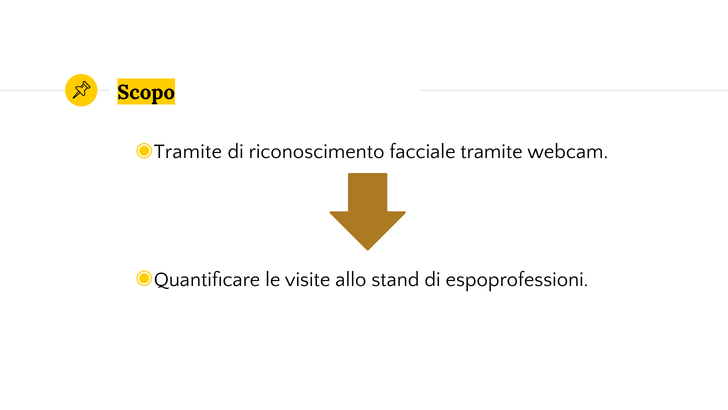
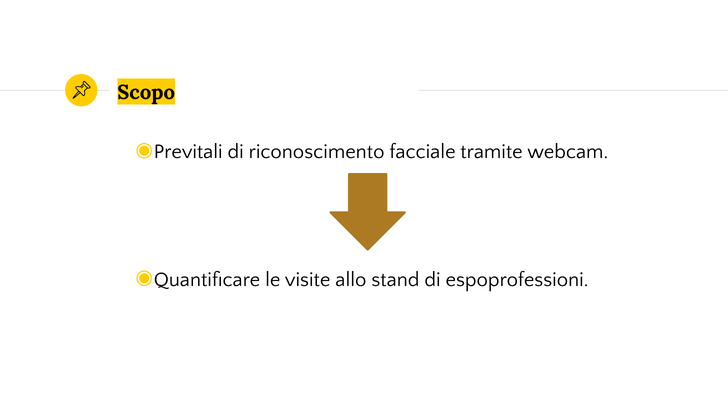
Tramite: Tramite -> Previtali (188, 151)
